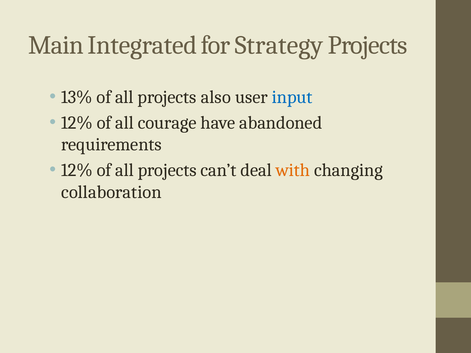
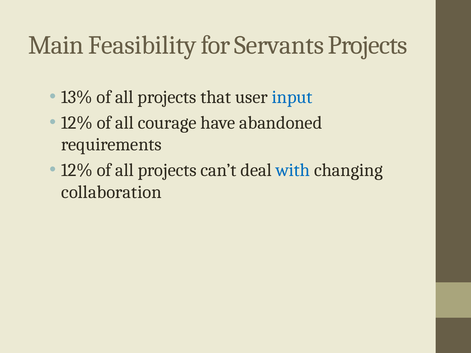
Integrated: Integrated -> Feasibility (142, 45)
Strategy: Strategy -> Servants (279, 45)
also: also -> that (216, 97)
with colour: orange -> blue (293, 170)
